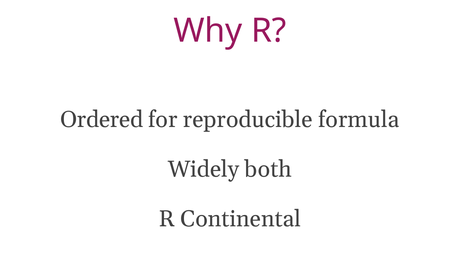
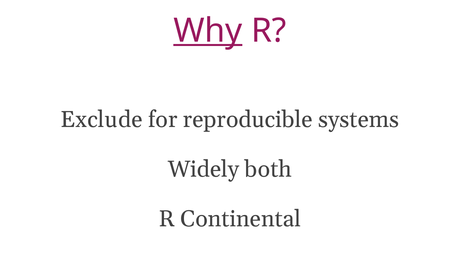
Why underline: none -> present (208, 31)
Ordered: Ordered -> Exclude (101, 119)
formula: formula -> systems (359, 119)
